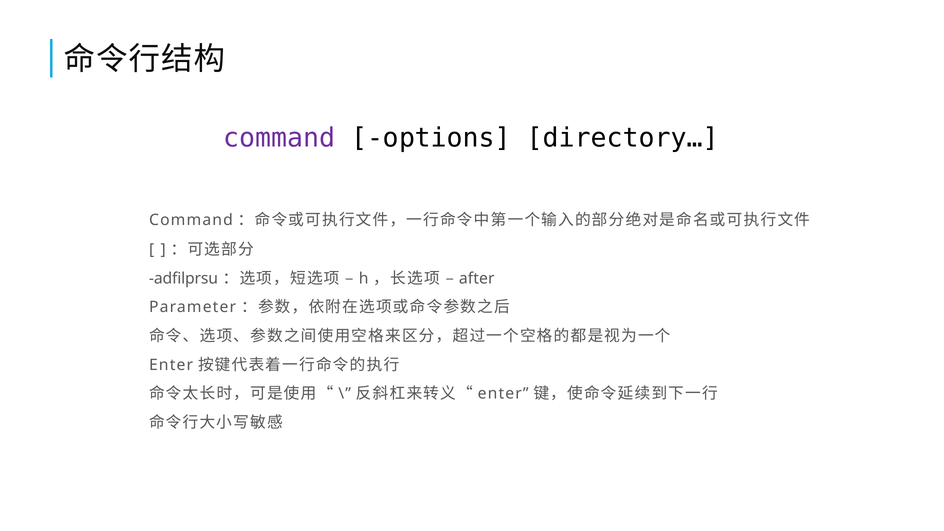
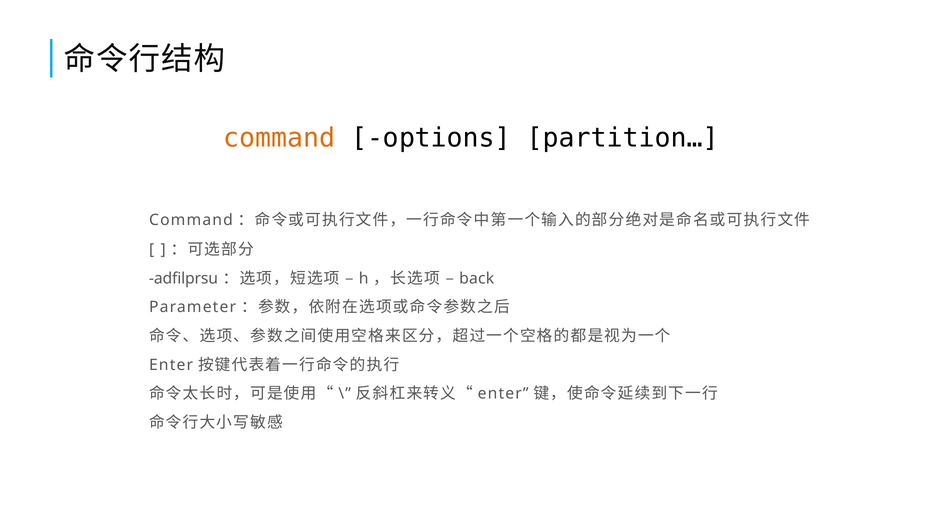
command colour: purple -> orange (279, 138)
directory…: directory… -> partition… (623, 138)
after: after -> back (477, 278)
